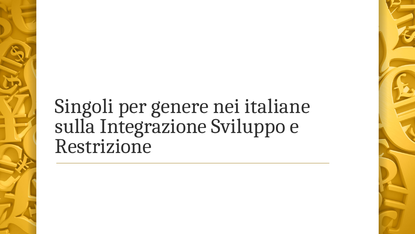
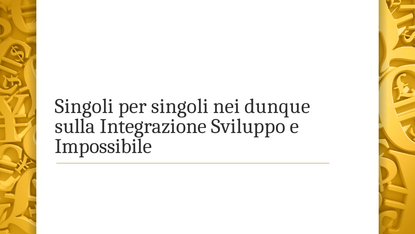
per genere: genere -> singoli (180, 106)
italiane: italiane -> dunque (277, 106)
Restrizione: Restrizione -> Impossibile (103, 146)
